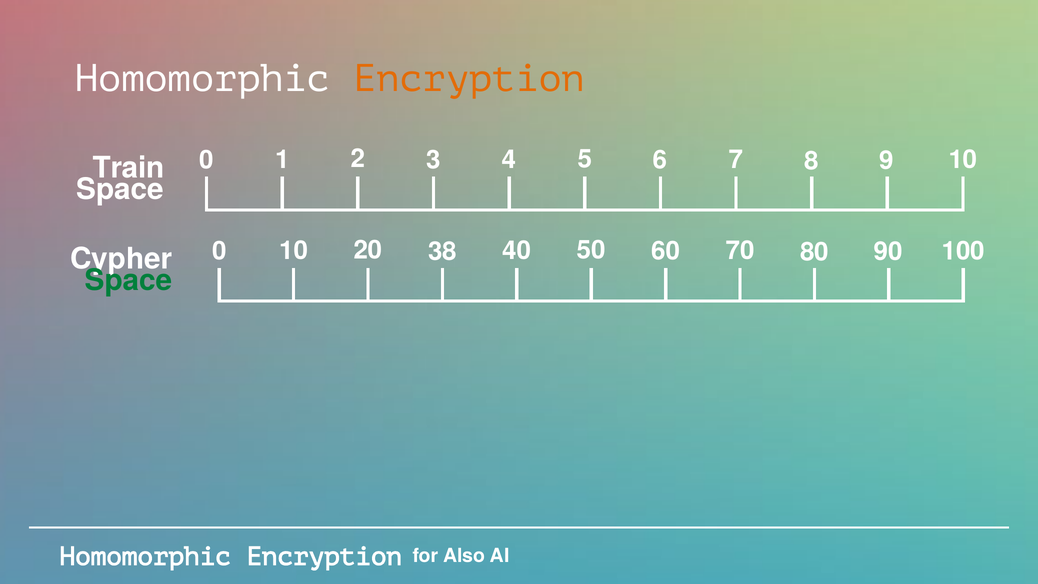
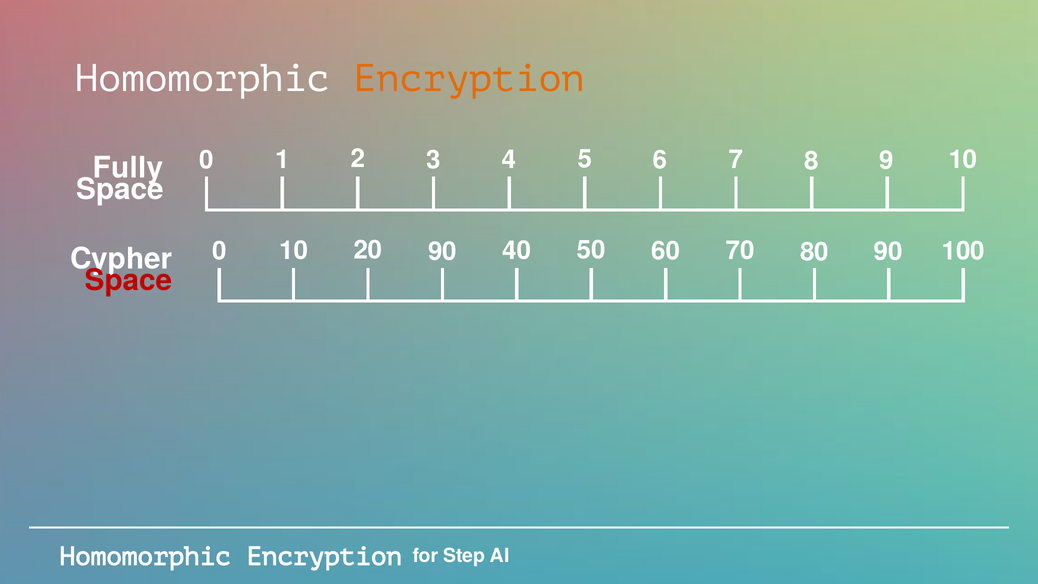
Train: Train -> Fully (128, 168)
20 38: 38 -> 90 (442, 251)
Space colour: green -> red (129, 281)
Also: Also -> Step (464, 556)
